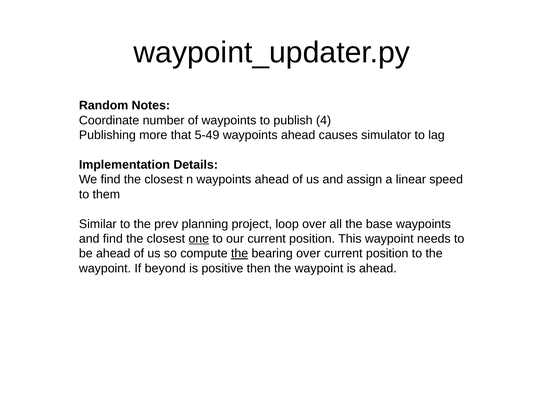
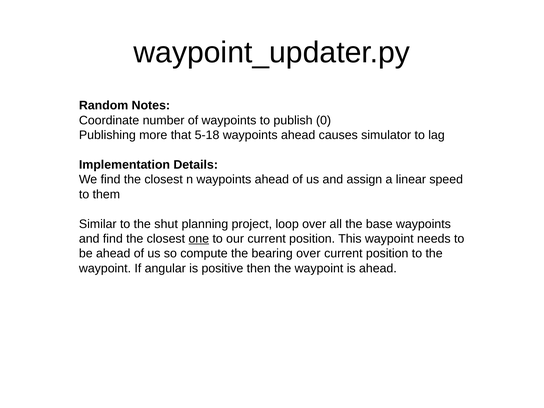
4: 4 -> 0 (324, 120)
5-49: 5-49 -> 5-18 (207, 135)
prev: prev -> shut (166, 224)
the underline: present -> none (240, 254)
beyond: beyond -> angular (165, 268)
